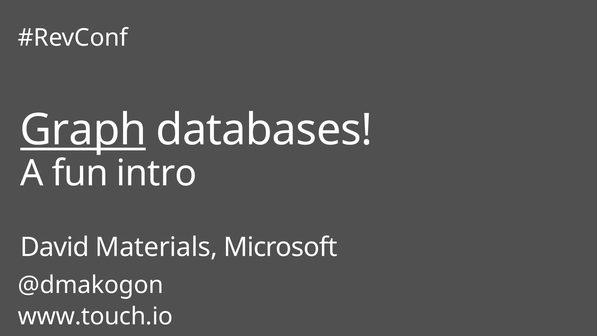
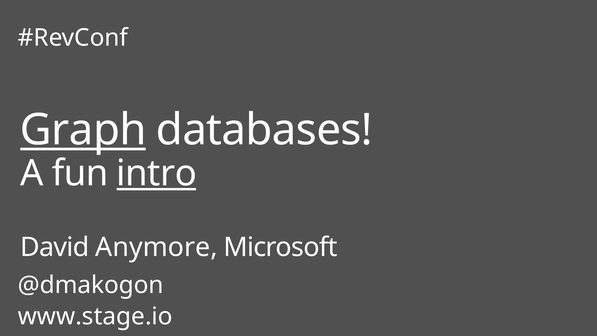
intro underline: none -> present (157, 173)
Materials: Materials -> Anymore (156, 247)
www.touch.io: www.touch.io -> www.stage.io (95, 316)
